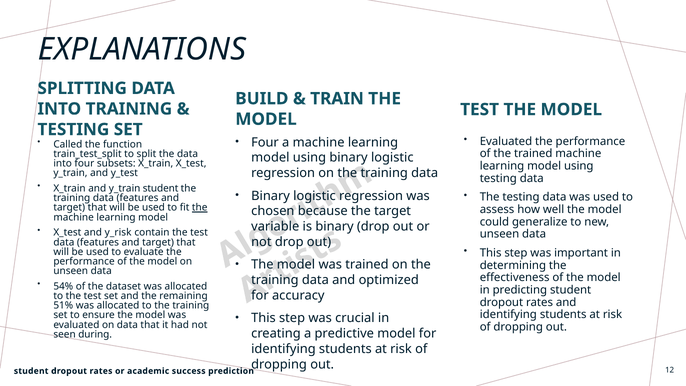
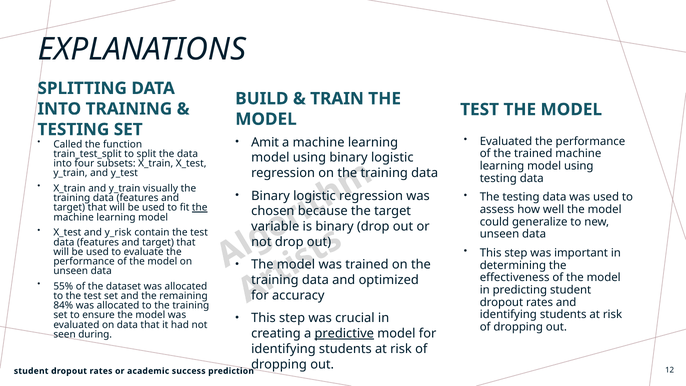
Four: Four -> Amit (265, 142)
y_train student: student -> visually (160, 188)
54%: 54% -> 55% (63, 286)
51%: 51% -> 84% (63, 305)
predictive underline: none -> present (344, 333)
